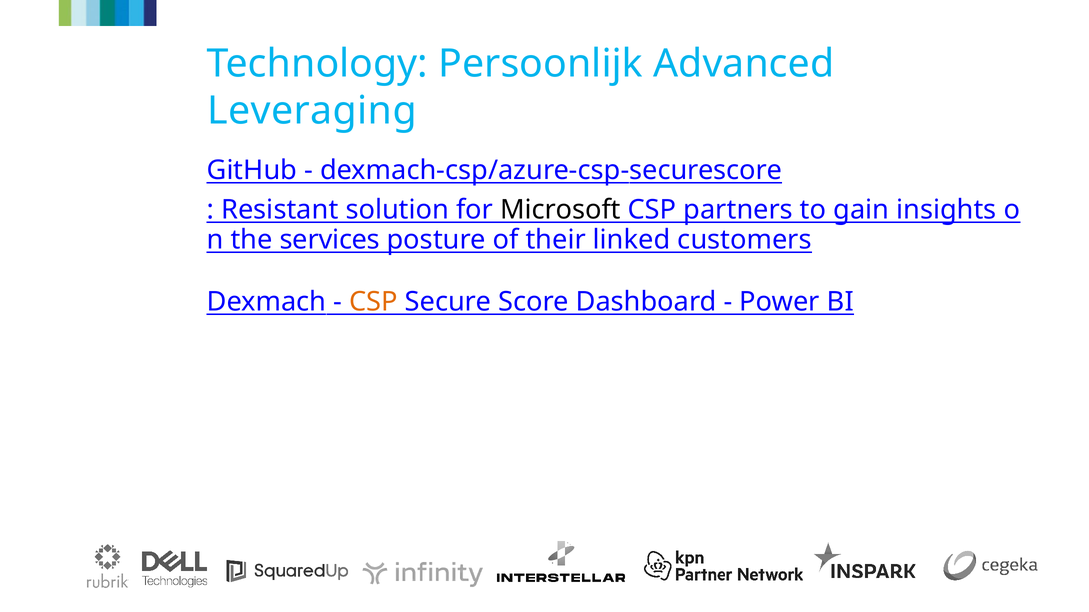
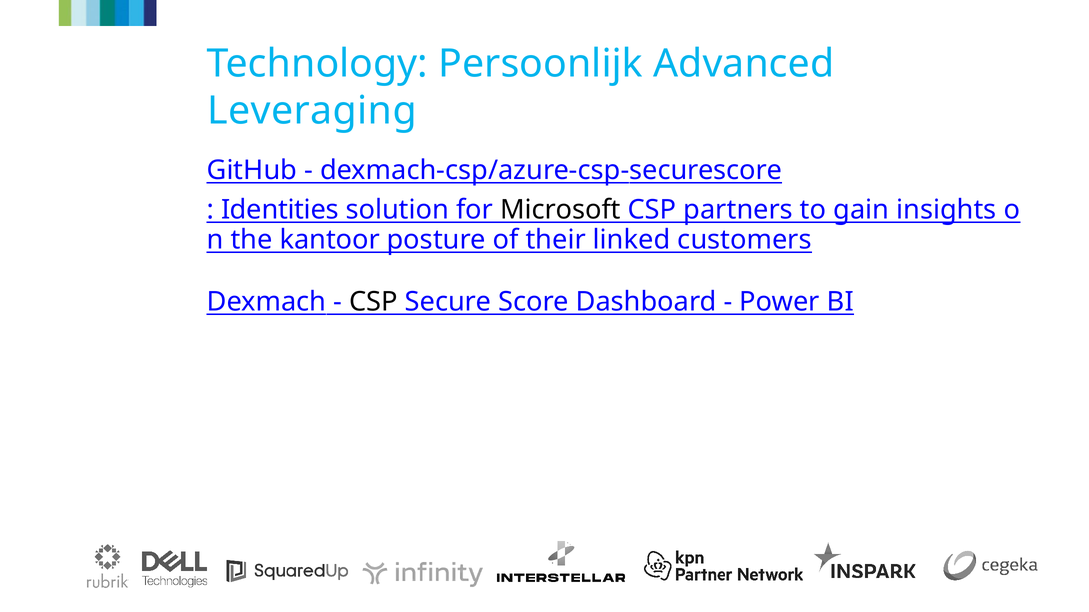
Resistant: Resistant -> Identities (280, 210)
services: services -> kantoor (330, 240)
CSP colour: orange -> black (374, 302)
